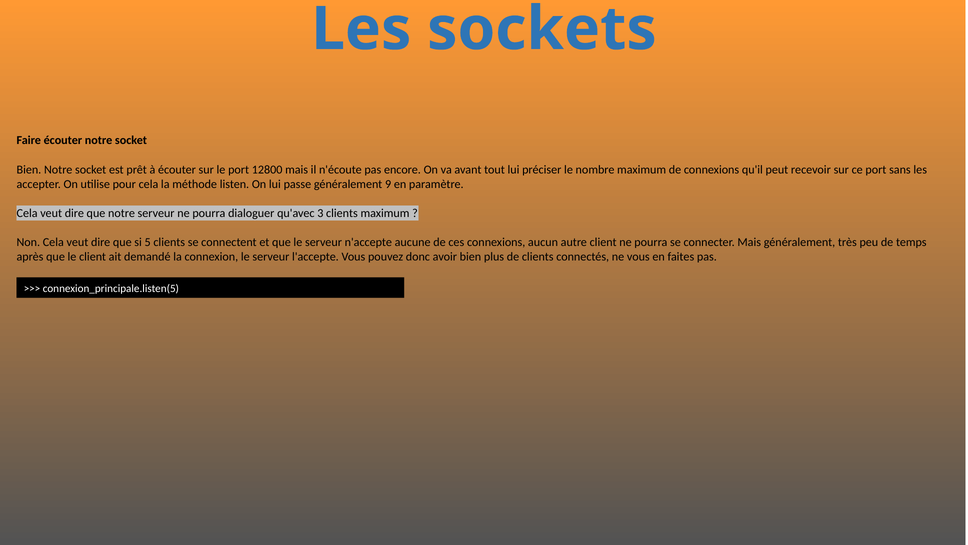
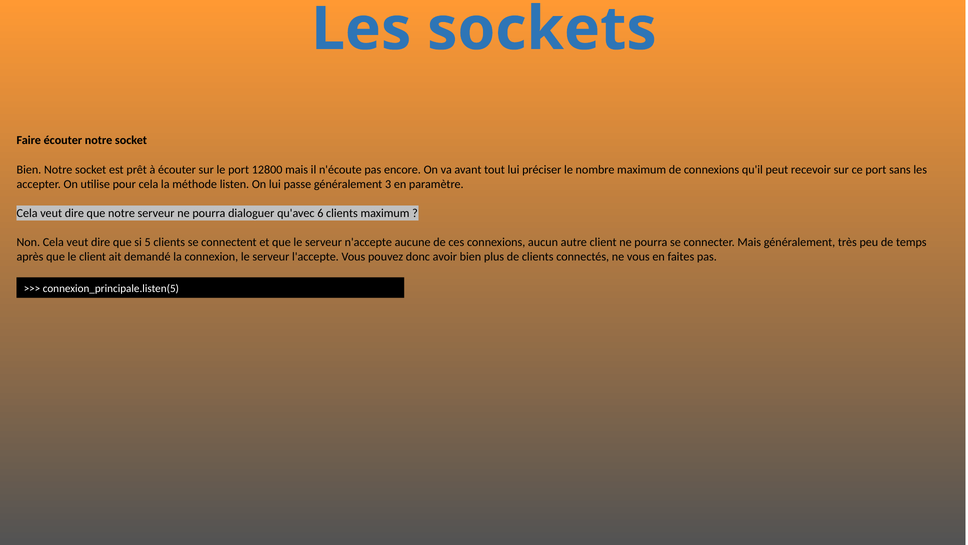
9: 9 -> 3 (388, 184)
3: 3 -> 6 (320, 213)
